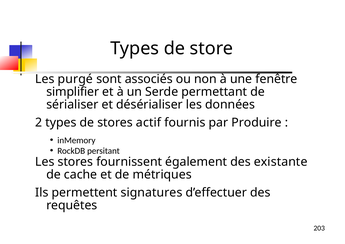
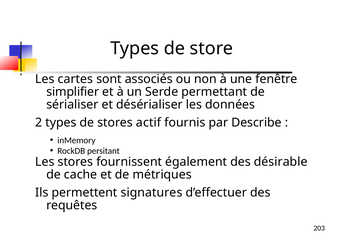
purgé: purgé -> cartes (75, 79)
Produire: Produire -> Describe (256, 123)
existante: existante -> désirable (281, 162)
